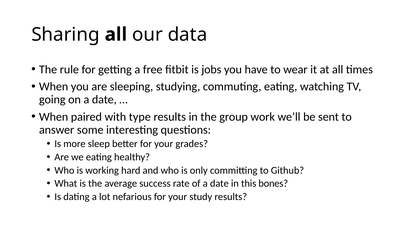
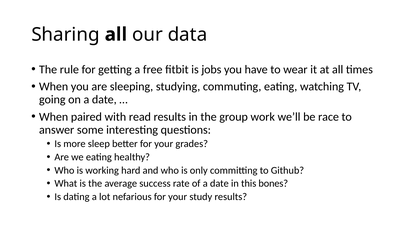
type: type -> read (140, 117)
sent: sent -> race (329, 117)
